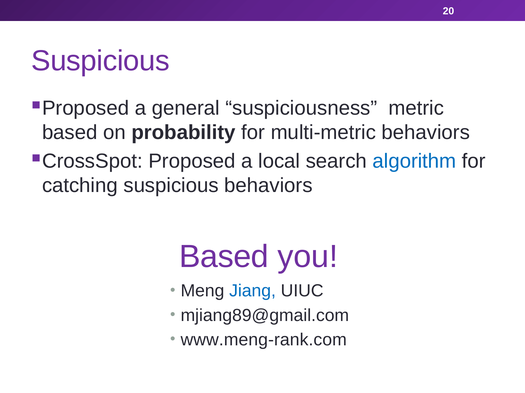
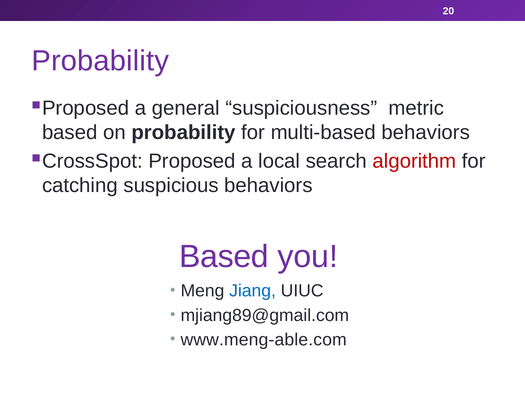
Suspicious: Suspicious -> Probability (100, 61)
multi-metric: multi-metric -> multi-based (323, 133)
algorithm colour: blue -> red (414, 161)
www.meng-rank.com: www.meng-rank.com -> www.meng-able.com (264, 340)
